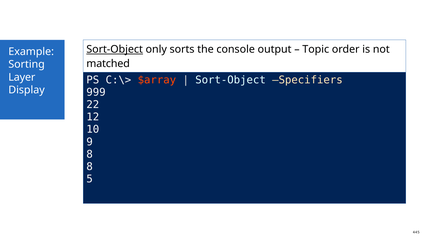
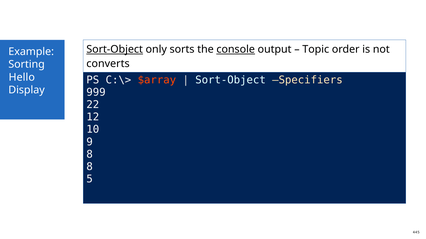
console underline: none -> present (236, 49)
matched: matched -> converts (108, 64)
Layer: Layer -> Hello (22, 77)
